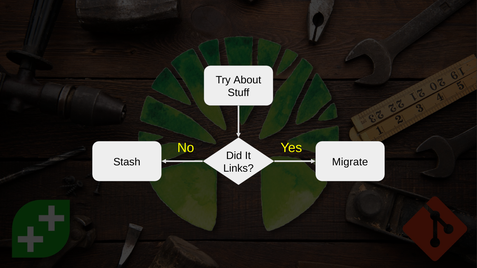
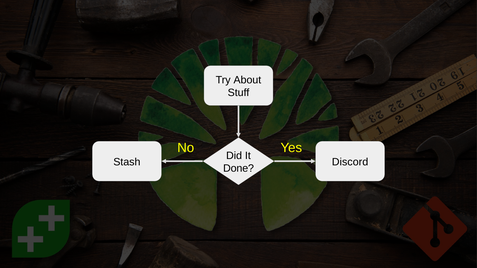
Migrate: Migrate -> Discord (350, 162)
Links: Links -> Done (239, 168)
